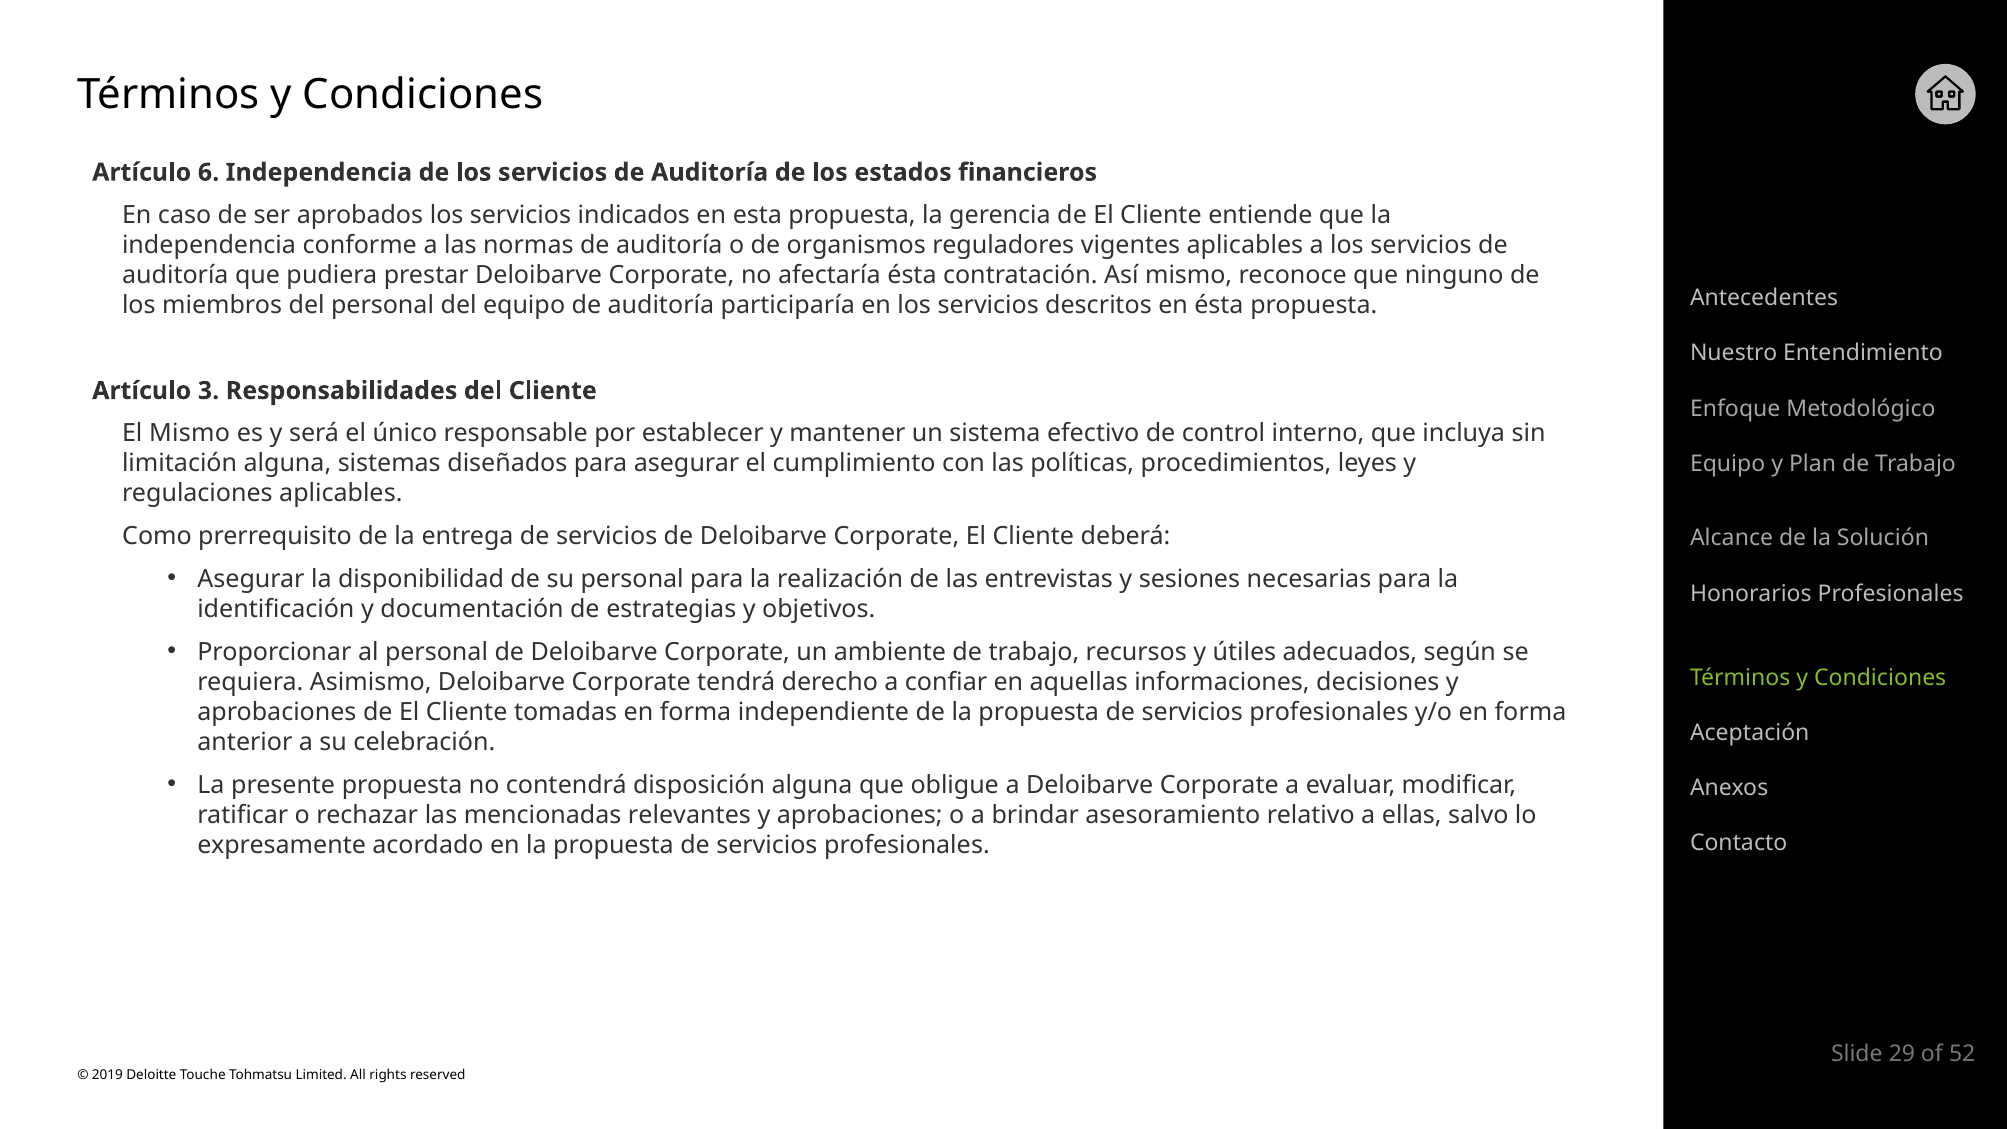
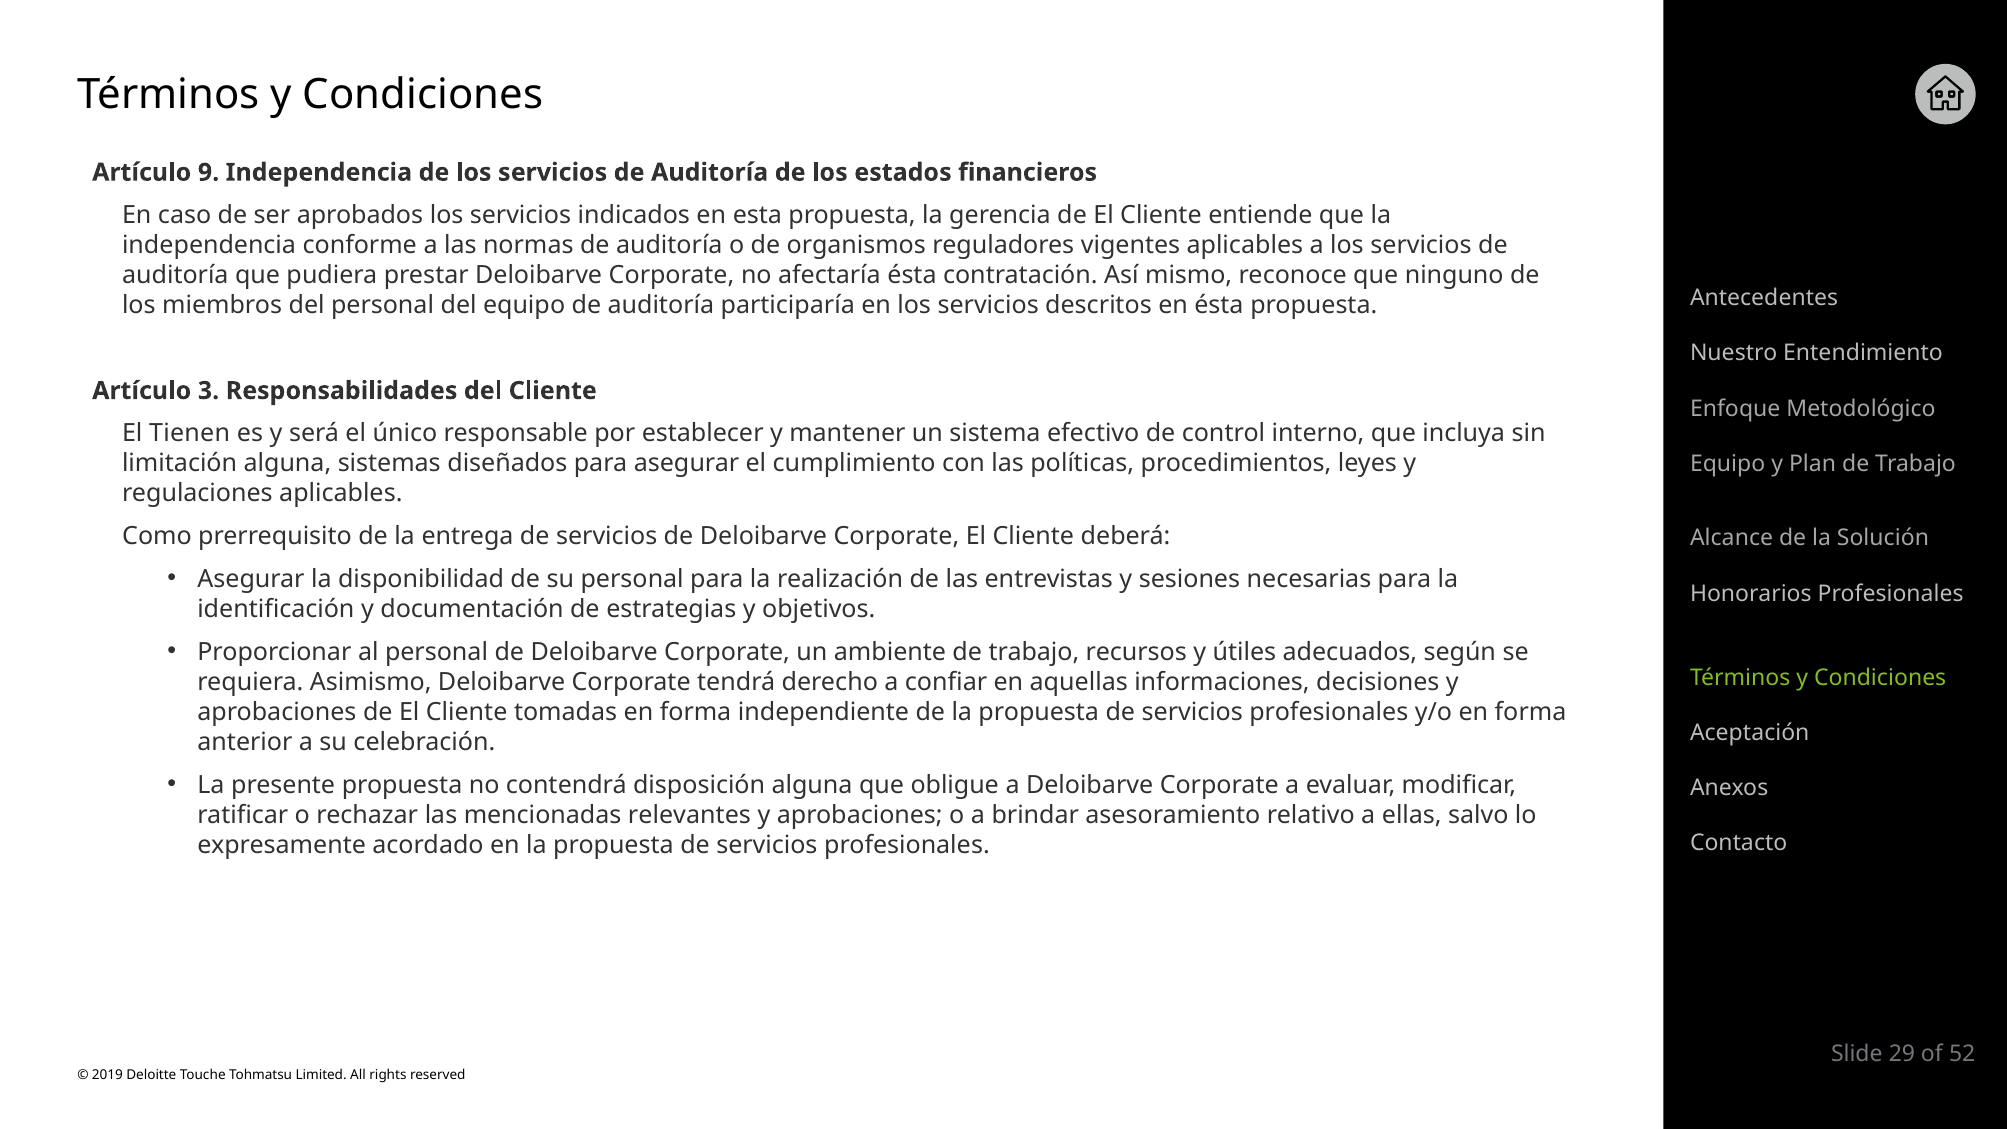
6: 6 -> 9 (209, 172)
El Mismo: Mismo -> Tienen (190, 433)
